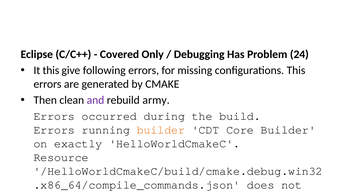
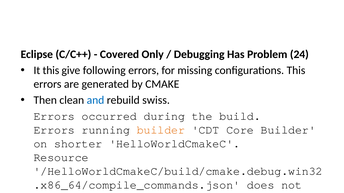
and colour: purple -> blue (95, 100)
army: army -> swiss (156, 100)
exactly: exactly -> shorter (78, 144)
